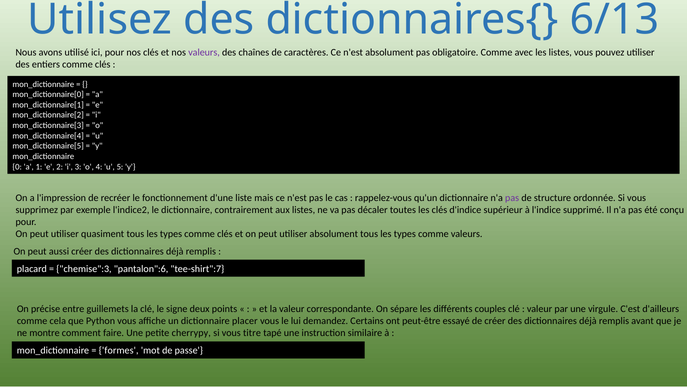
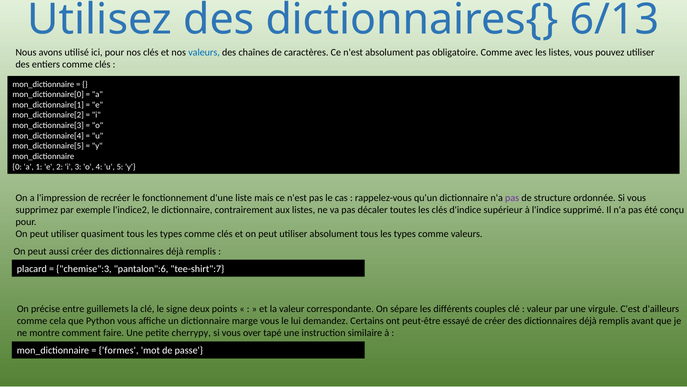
valeurs colour: purple -> blue (204, 52)
placer: placer -> marge (245, 320)
titre: titre -> over (252, 332)
